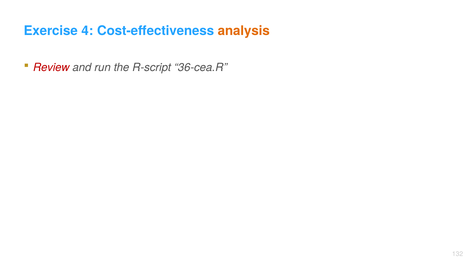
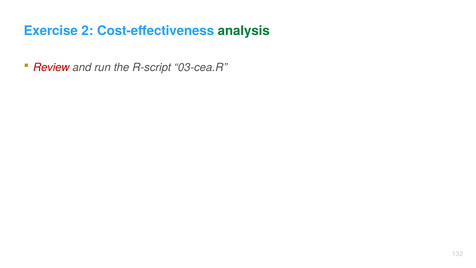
4: 4 -> 2 (88, 31)
analysis colour: orange -> green (244, 31)
36-cea.R: 36-cea.R -> 03-cea.R (201, 67)
